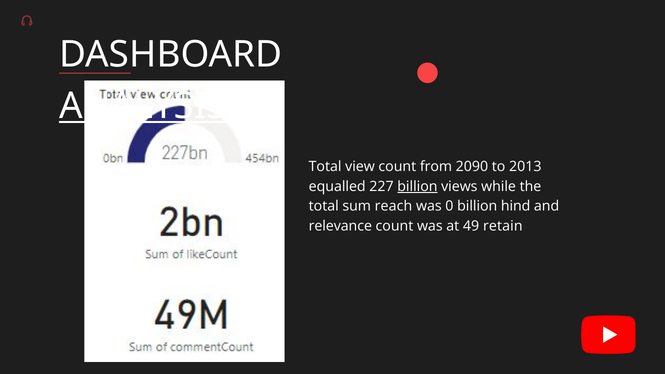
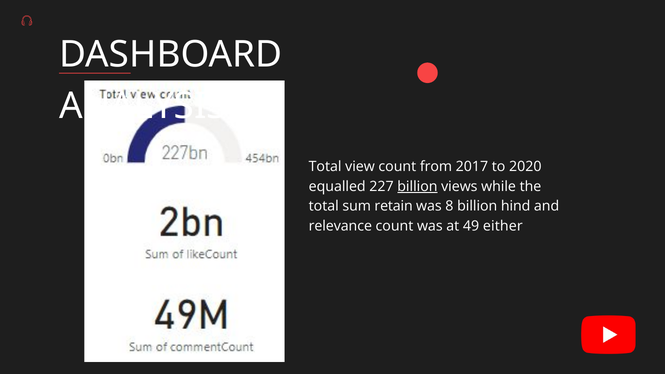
ANALYSIS underline: present -> none (143, 106)
2090: 2090 -> 2017 (472, 167)
2013: 2013 -> 2020 (525, 167)
reach: reach -> retain (394, 206)
0: 0 -> 8 (449, 206)
retain: retain -> either (503, 226)
